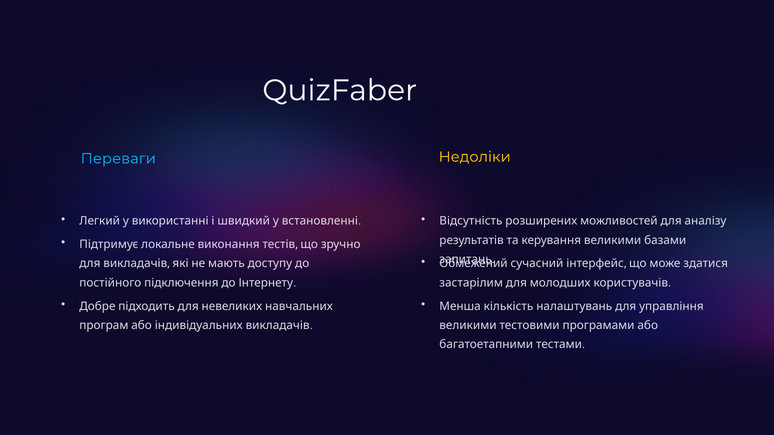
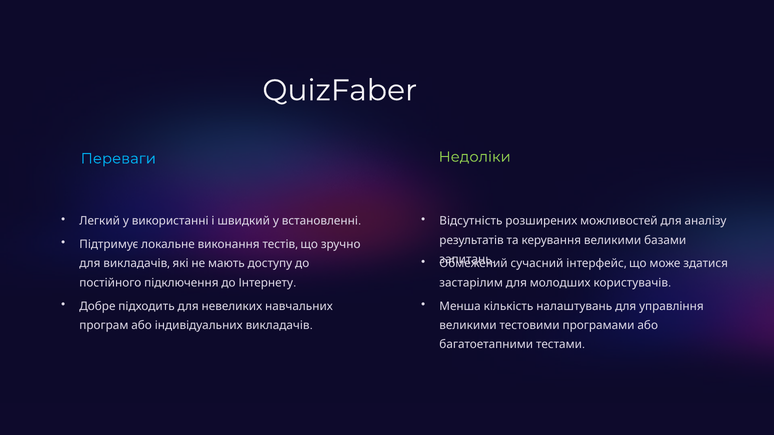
Недоліки colour: yellow -> light green (475, 157)
